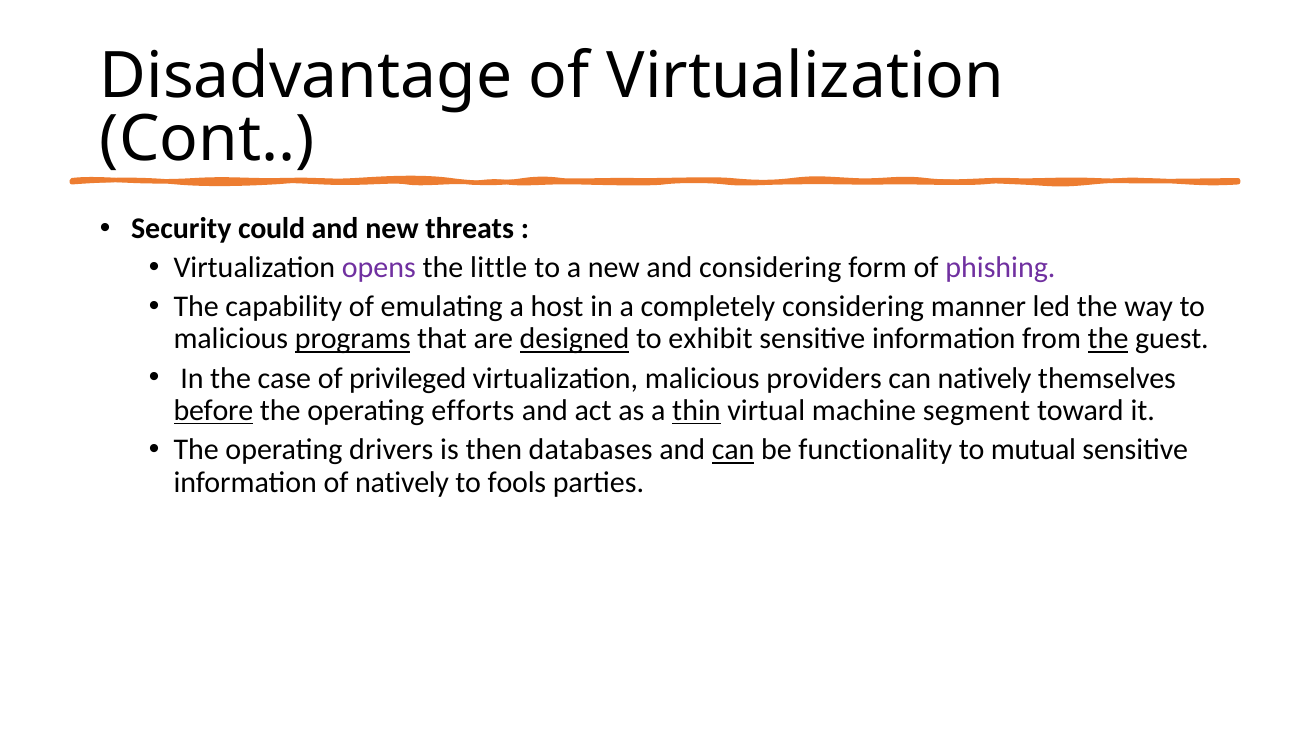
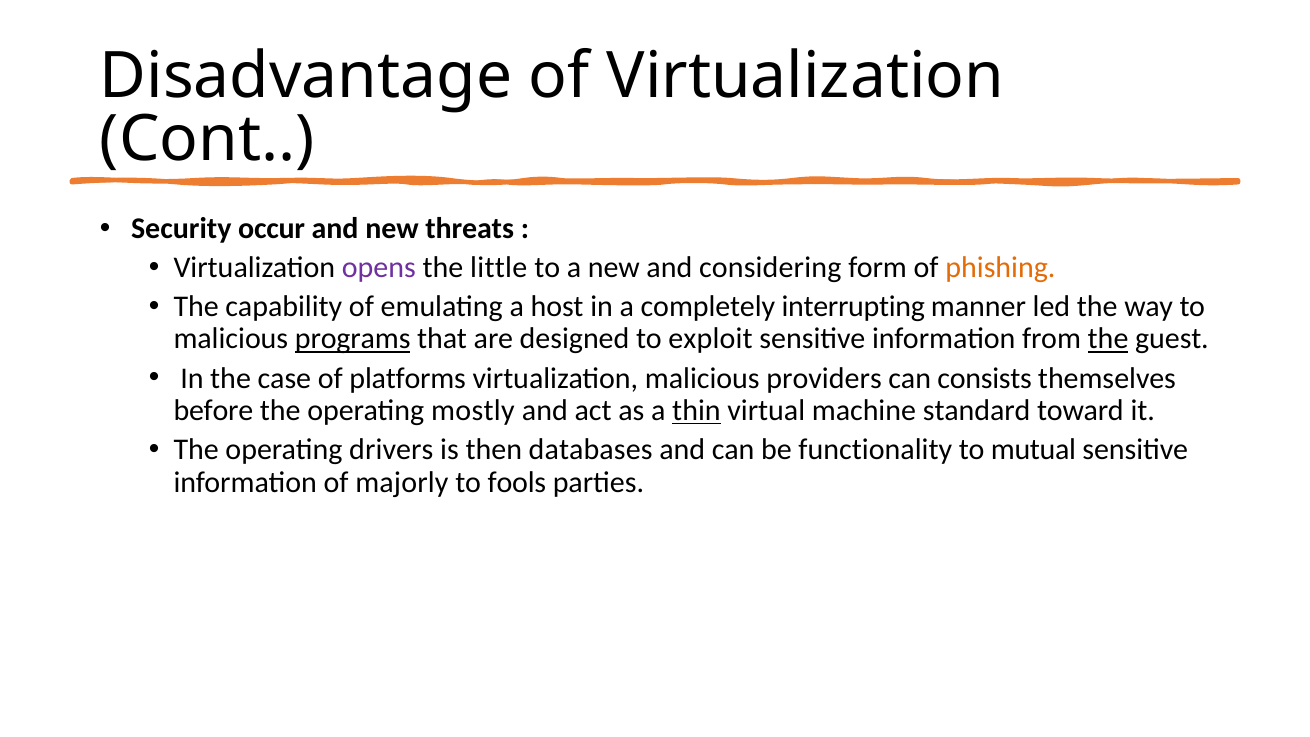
could: could -> occur (272, 228)
phishing colour: purple -> orange (1000, 267)
completely considering: considering -> interrupting (853, 307)
designed underline: present -> none (575, 339)
exhibit: exhibit -> exploit (711, 339)
privileged: privileged -> platforms (408, 378)
can natively: natively -> consists (985, 378)
before underline: present -> none (213, 411)
efforts: efforts -> mostly (473, 411)
segment: segment -> standard (977, 411)
can underline: present -> none (733, 450)
of natively: natively -> majorly (402, 482)
